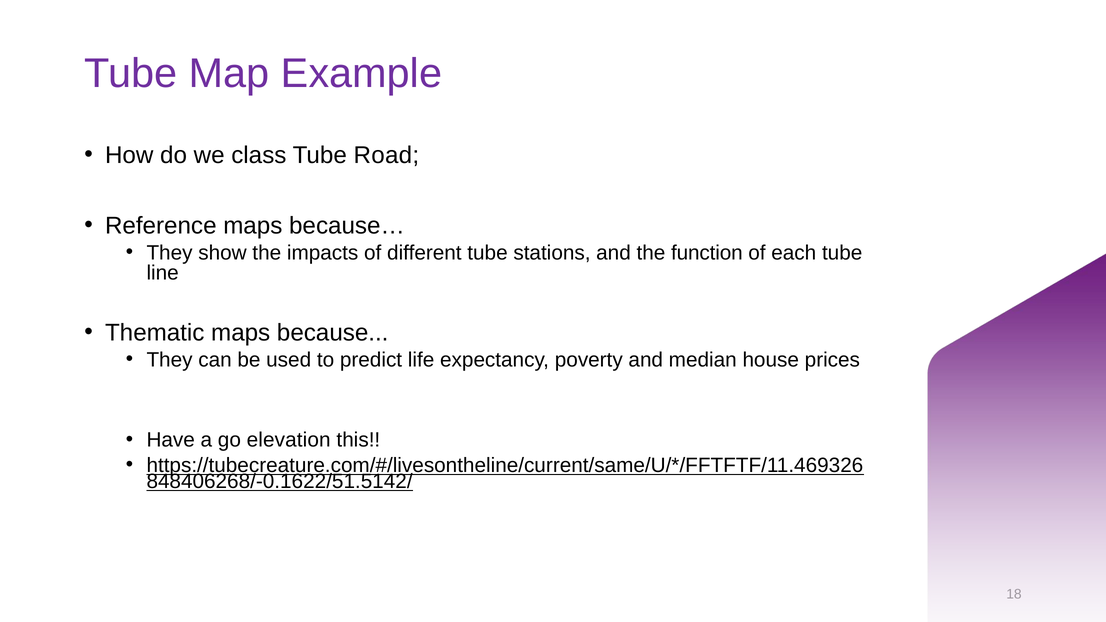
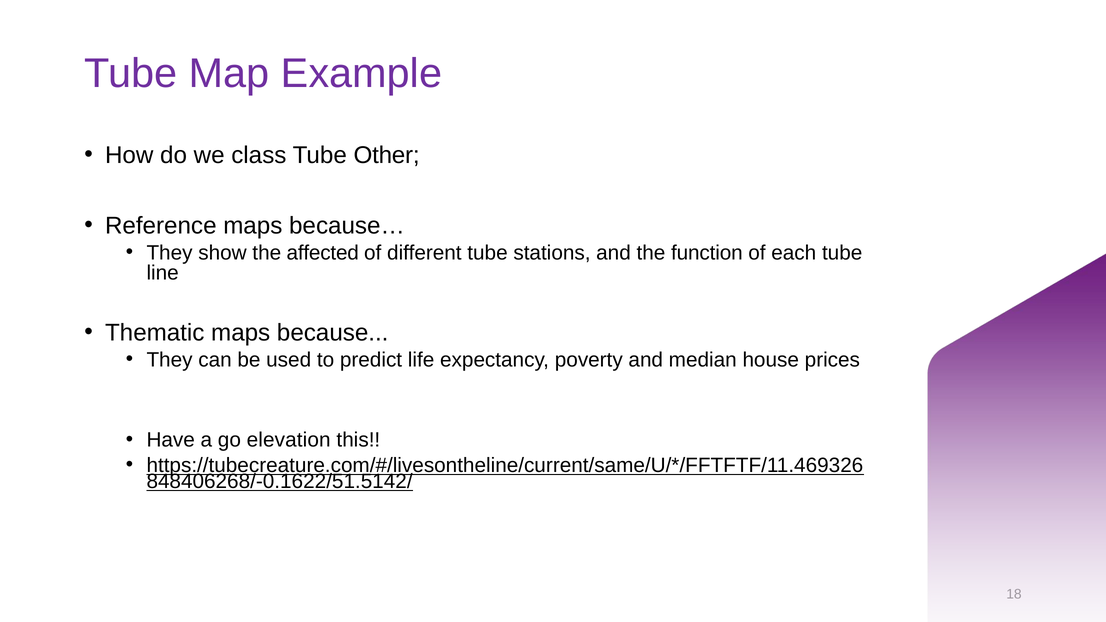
Road: Road -> Other (387, 155)
impacts: impacts -> affected (323, 253)
